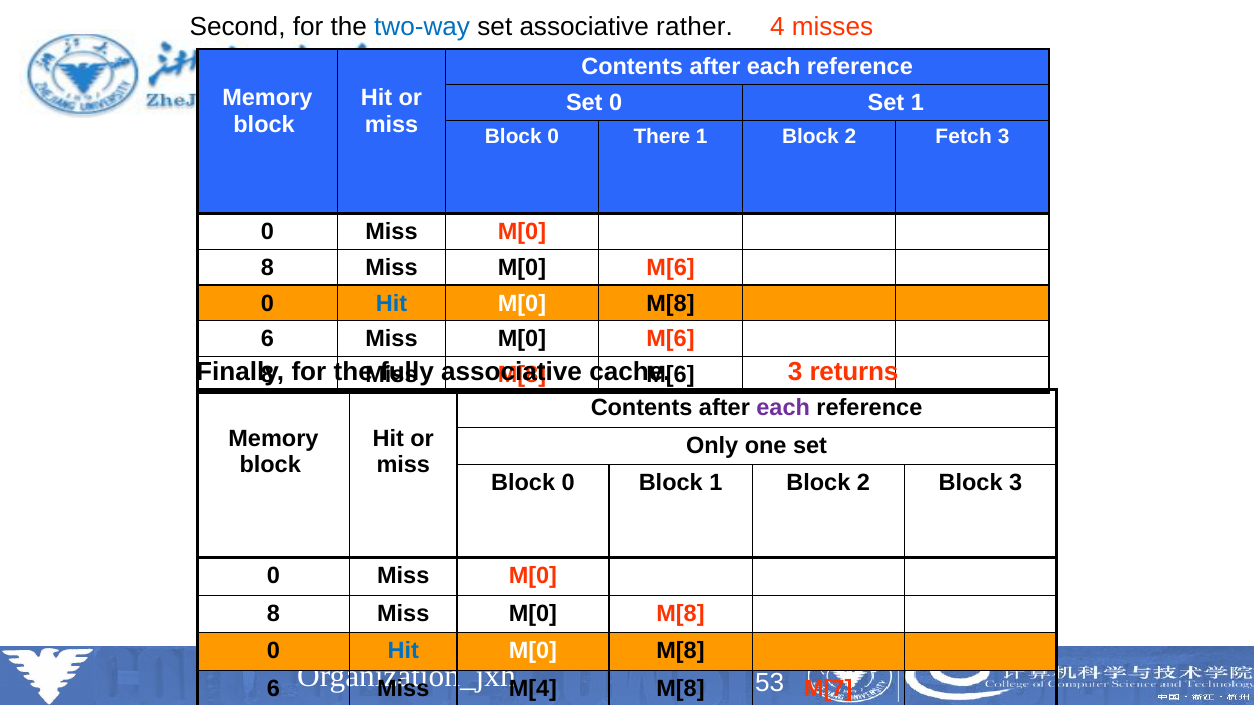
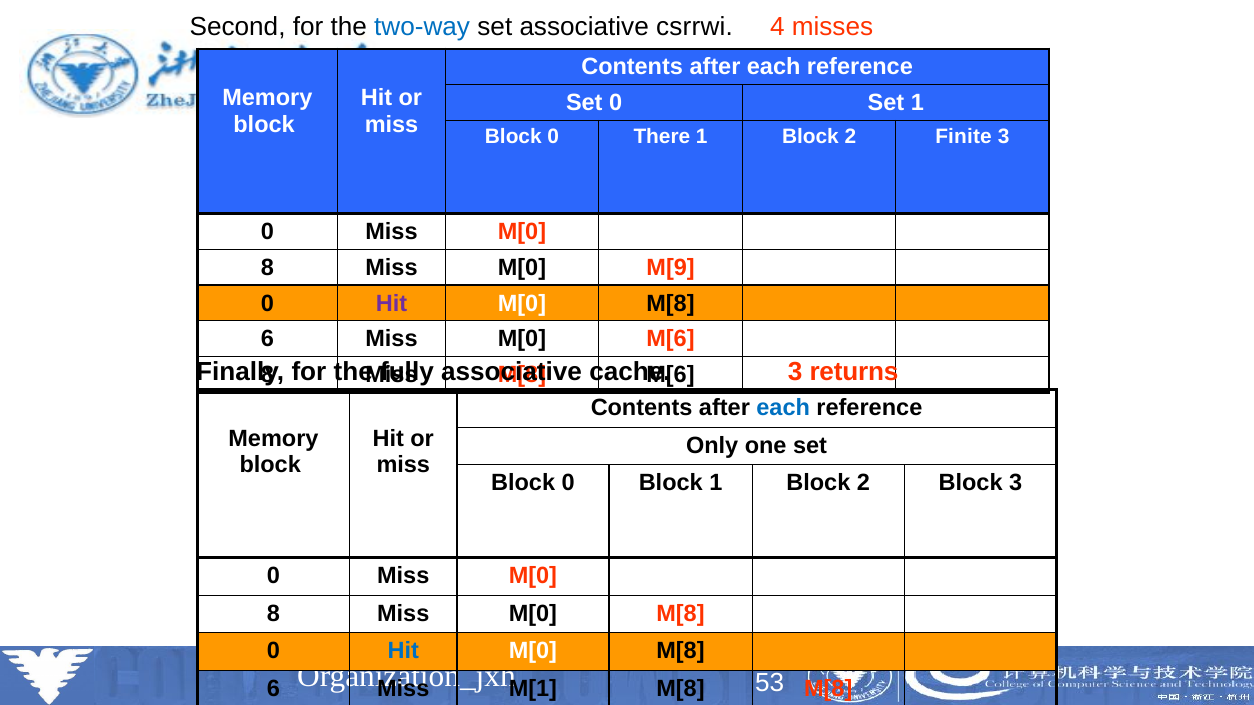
rather: rather -> csrrwi (695, 27)
Fetch: Fetch -> Finite (964, 137)
8 Miss M[0 M[6: M[6 -> M[9 (671, 268)
Hit colour: blue -> purple (392, 303)
each colour: purple -> blue (783, 408)
M[4: M[4 -> M[1 (533, 689)
M[8 M[7: M[7 -> M[8 (828, 689)
